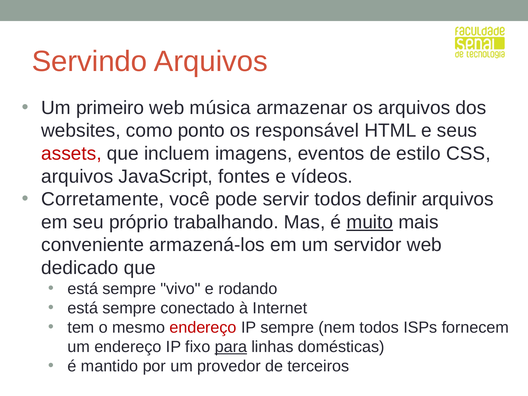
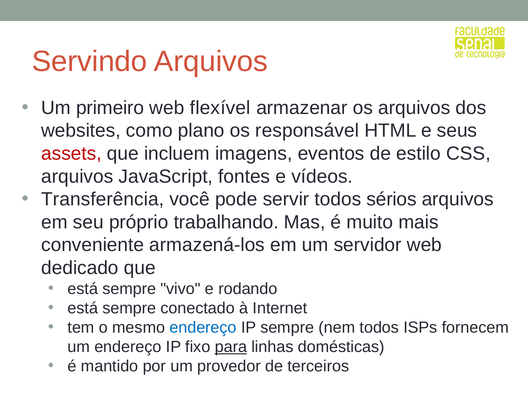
música: música -> flexível (220, 108)
ponto: ponto -> plano (201, 131)
Corretamente: Corretamente -> Transferência (103, 199)
definir: definir -> sérios (392, 199)
muito underline: present -> none (370, 222)
endereço colour: red -> blue (203, 327)
